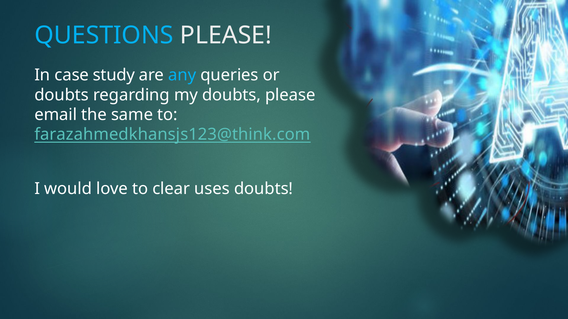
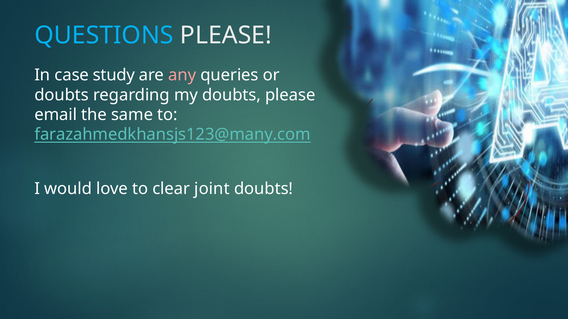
any colour: light blue -> pink (182, 75)
farazahmedkhansjs123@think.com: farazahmedkhansjs123@think.com -> farazahmedkhansjs123@many.com (172, 135)
uses: uses -> joint (212, 189)
